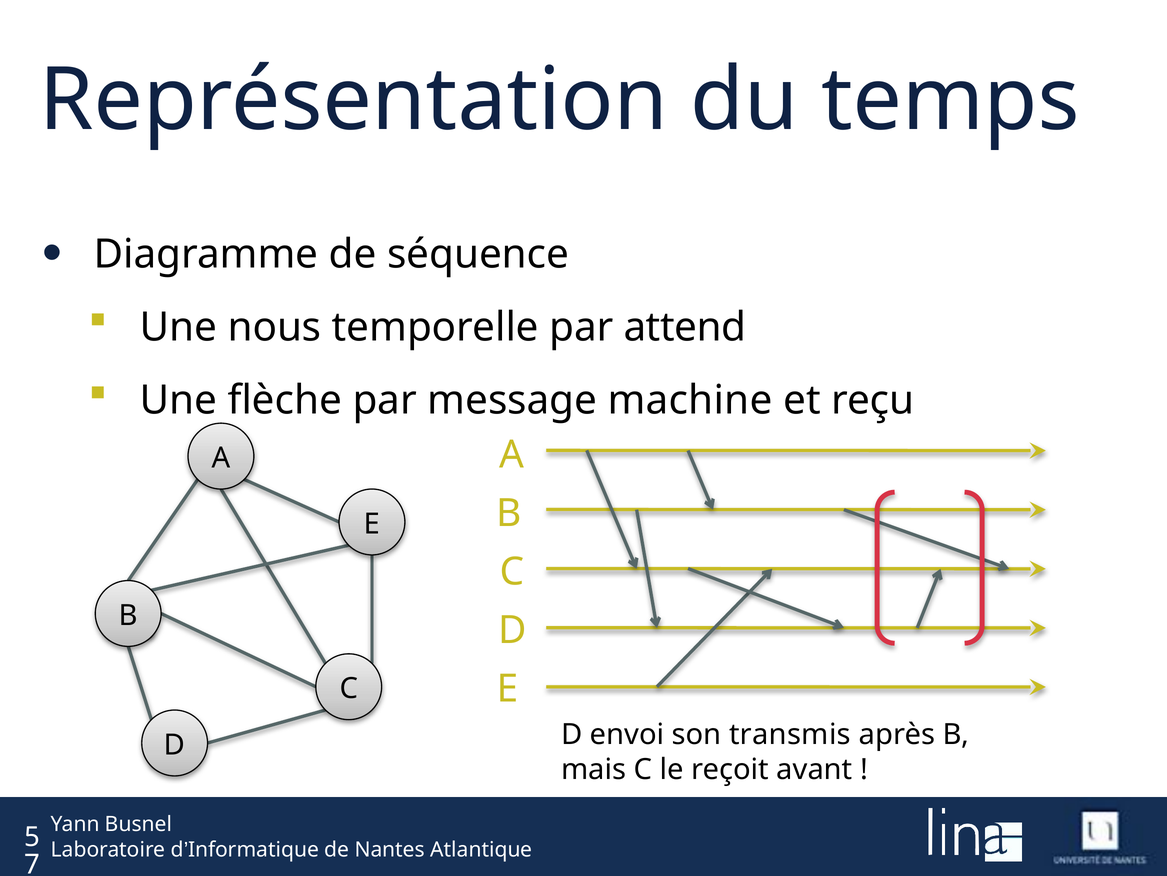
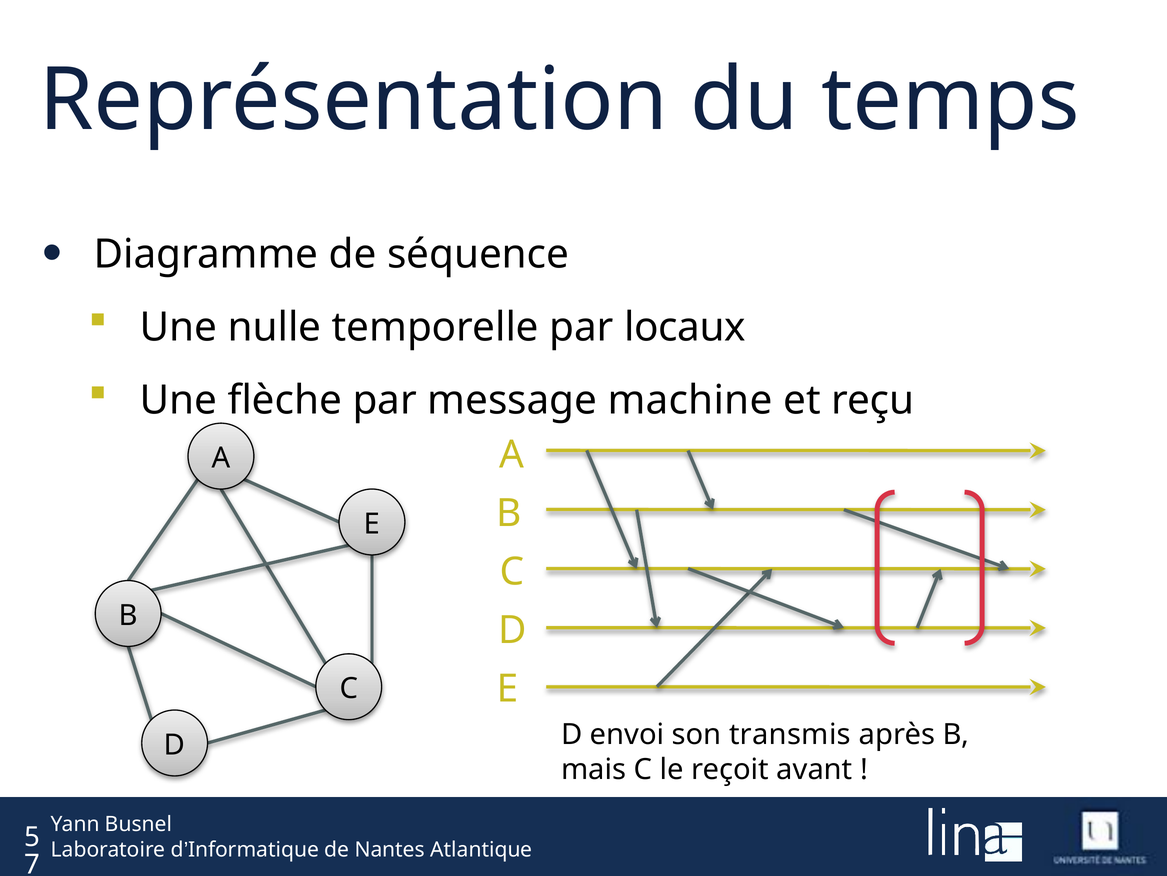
nous: nous -> nulle (274, 327)
attend: attend -> locaux (685, 327)
